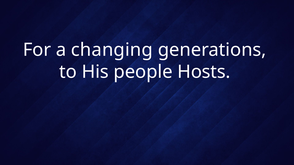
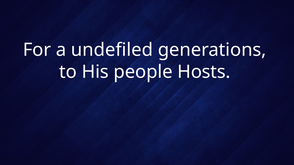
changing: changing -> undefiled (112, 50)
